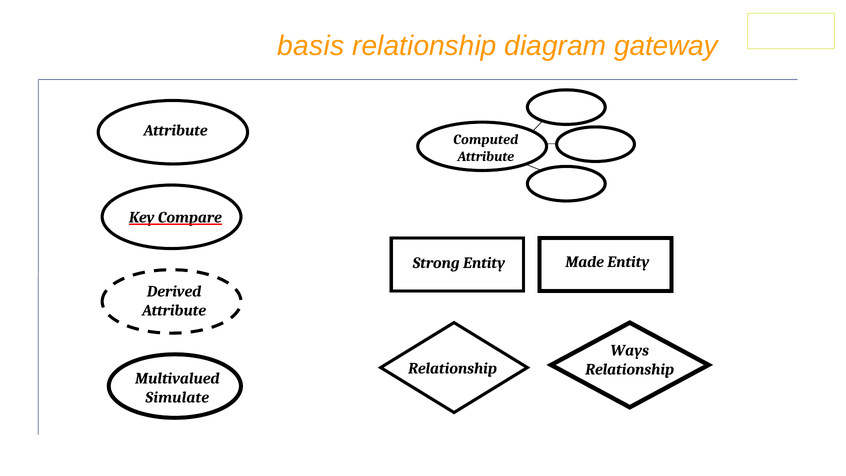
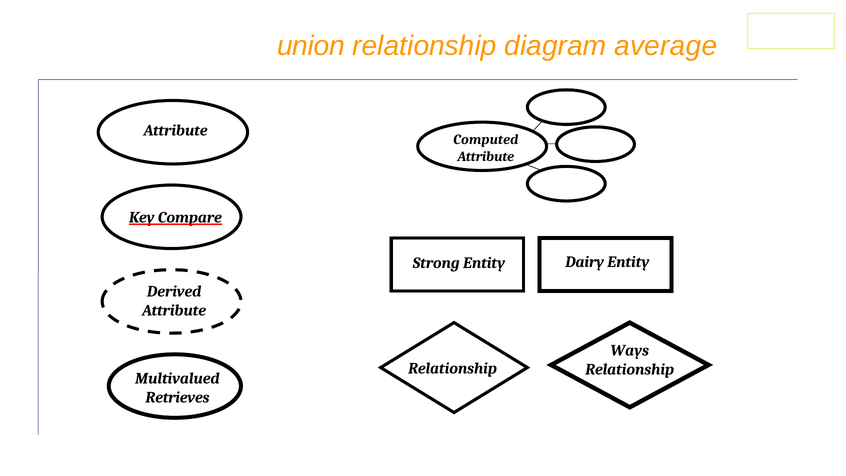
basis: basis -> union (311, 46)
gateway: gateway -> average (666, 46)
Made: Made -> Dairy (585, 262)
Simulate: Simulate -> Retrieves (177, 397)
